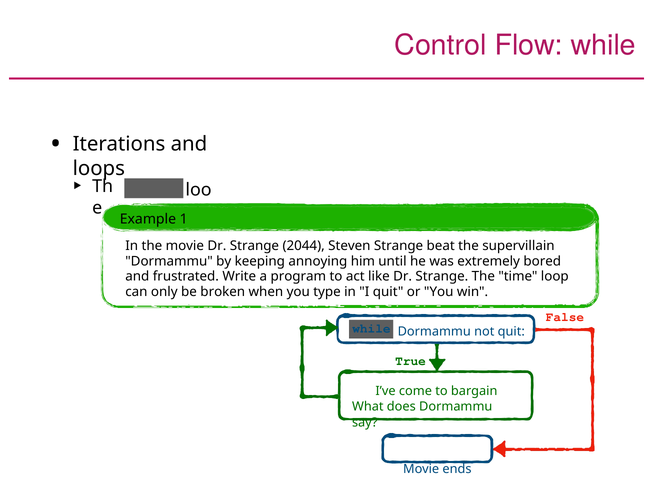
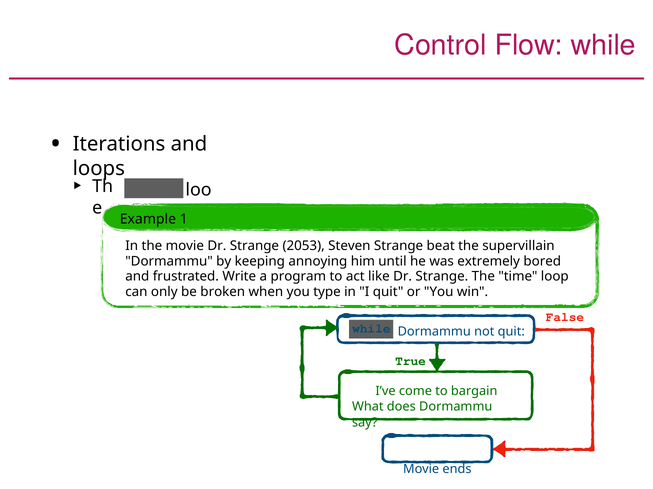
2044: 2044 -> 2053 (304, 246)
